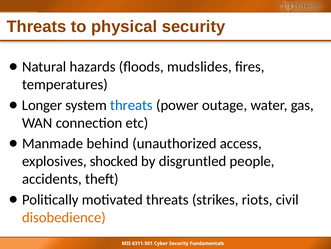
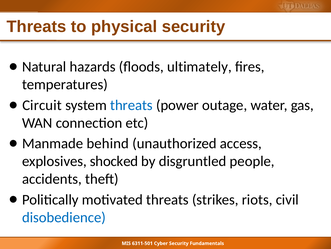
mudslides: mudslides -> ultimately (199, 67)
Longer: Longer -> Circuit (42, 105)
disobedience colour: orange -> blue (64, 217)
